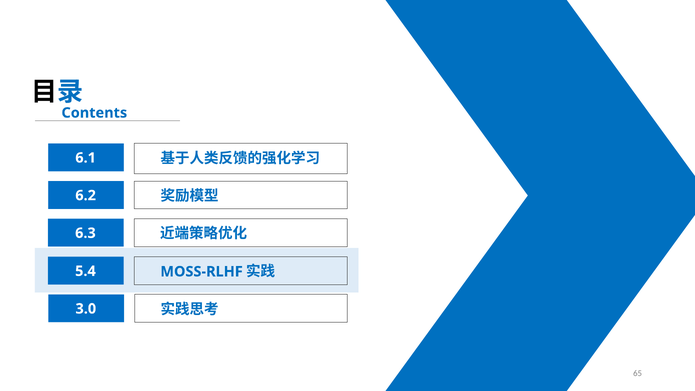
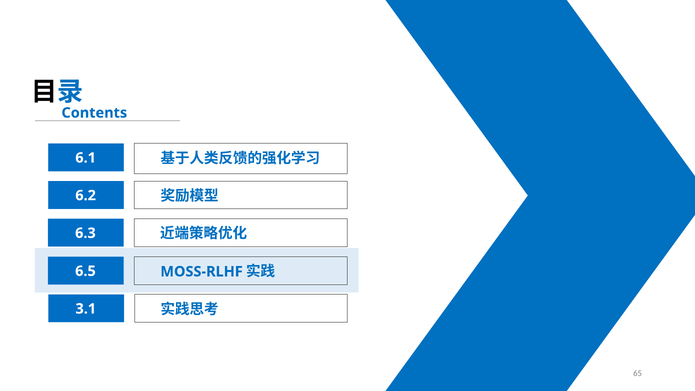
5.4: 5.4 -> 6.5 (85, 271)
3.0: 3.0 -> 3.1 (86, 309)
